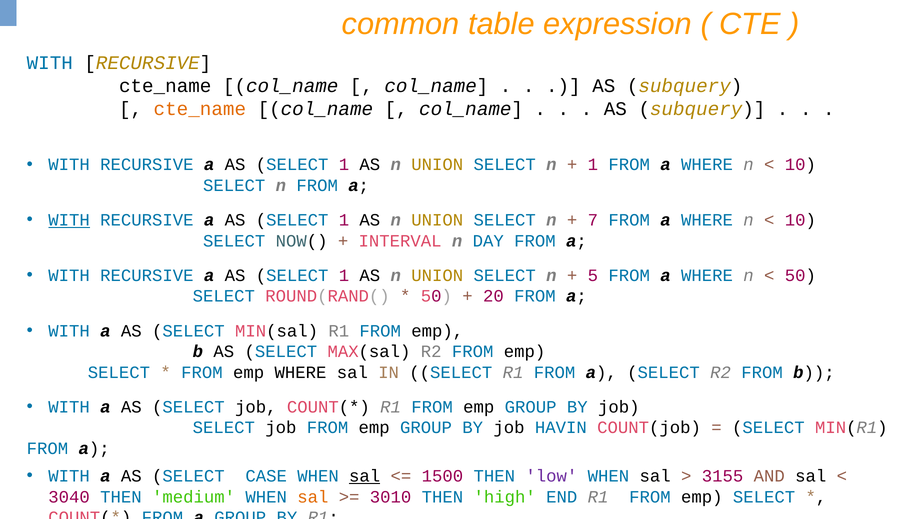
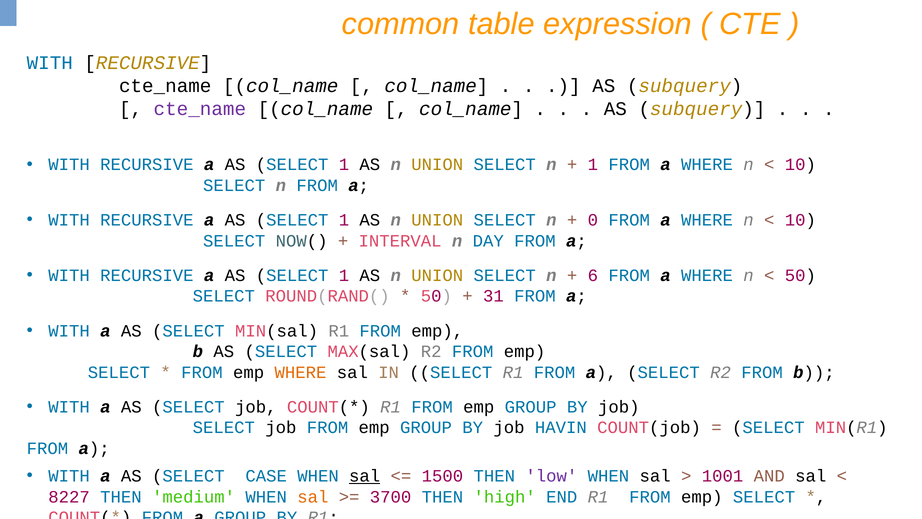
cte_name colour: orange -> purple (200, 109)
WITH underline: present -> none (69, 220)
7: 7 -> 0 (593, 220)
5: 5 -> 6 (593, 275)
20: 20 -> 31 (493, 296)
WHERE colour: black -> orange (300, 372)
3155: 3155 -> 1001 (723, 476)
3040: 3040 -> 8227 (69, 497)
3010: 3010 -> 3700 (391, 497)
